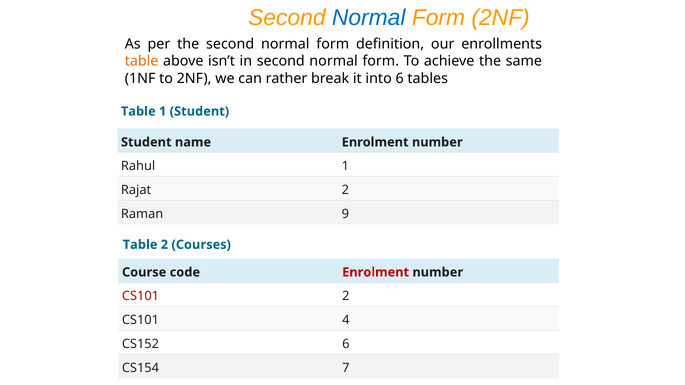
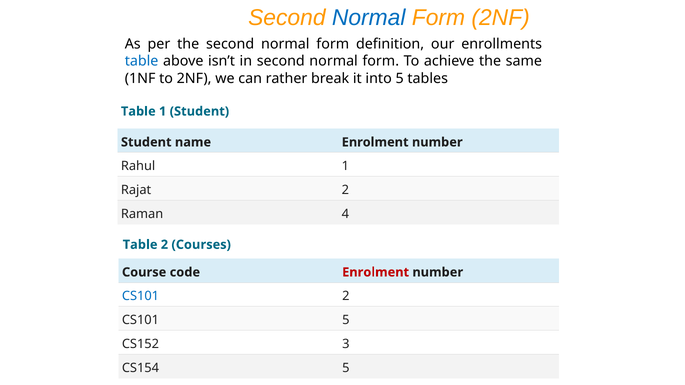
table colour: orange -> blue (142, 61)
into 6: 6 -> 5 (400, 78)
9: 9 -> 4 (345, 214)
CS101 colour: red -> blue (140, 296)
CS101 4: 4 -> 5 (346, 320)
CS152 6: 6 -> 3 (346, 344)
CS154 7: 7 -> 5 (346, 368)
